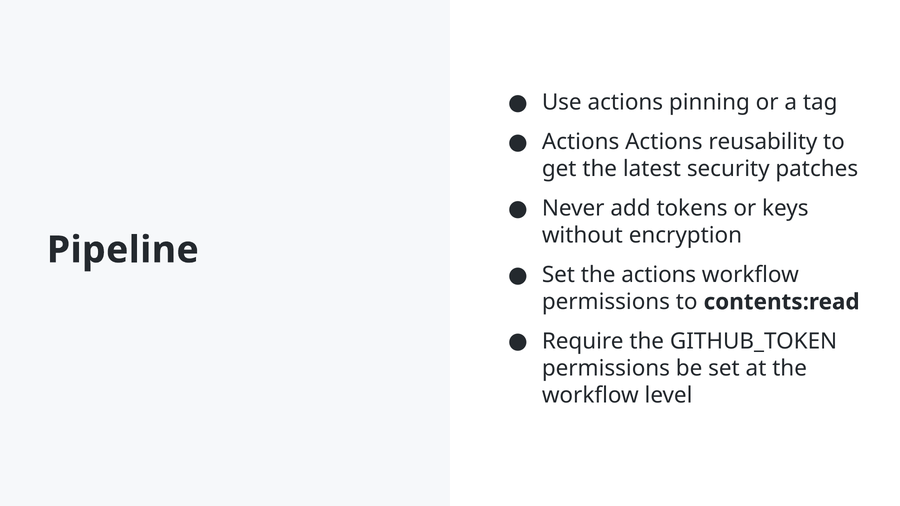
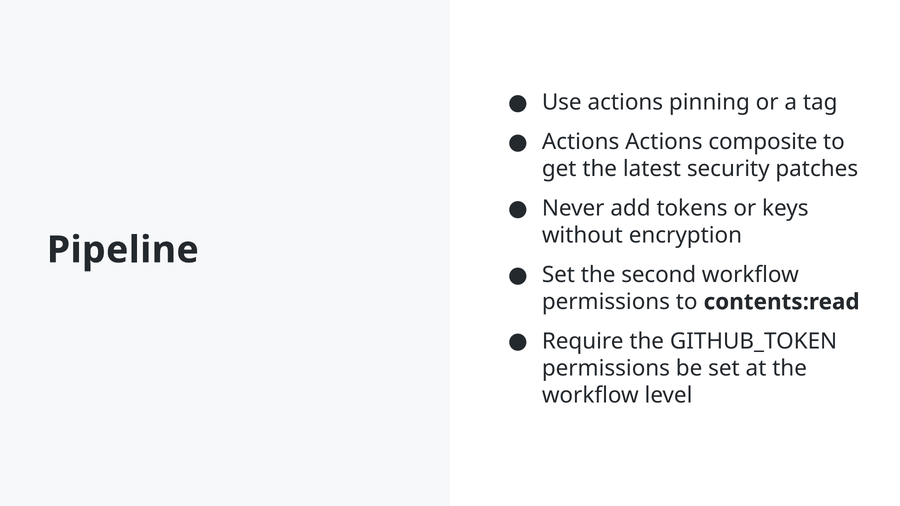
reusability: reusability -> composite (763, 142)
the actions: actions -> second (659, 275)
